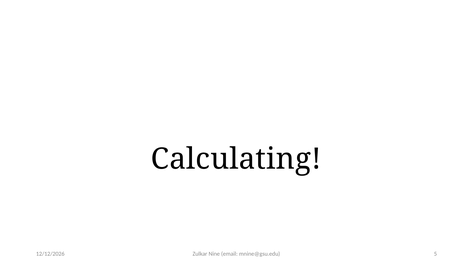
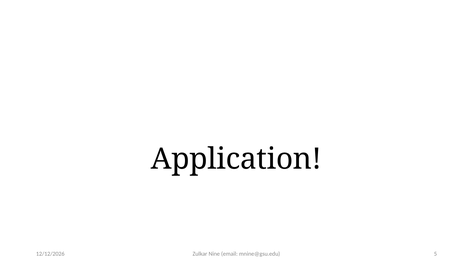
Calculating: Calculating -> Application (236, 159)
